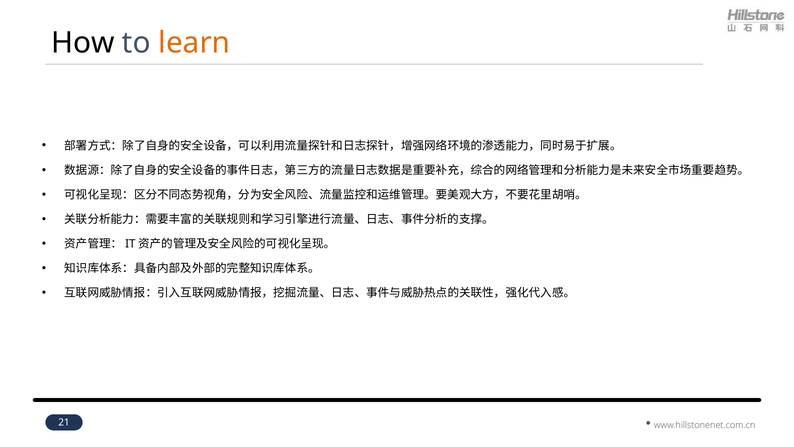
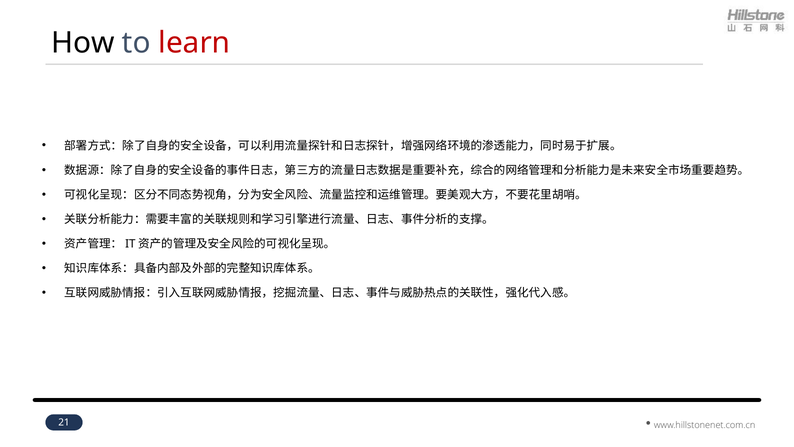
learn colour: orange -> red (194, 43)
